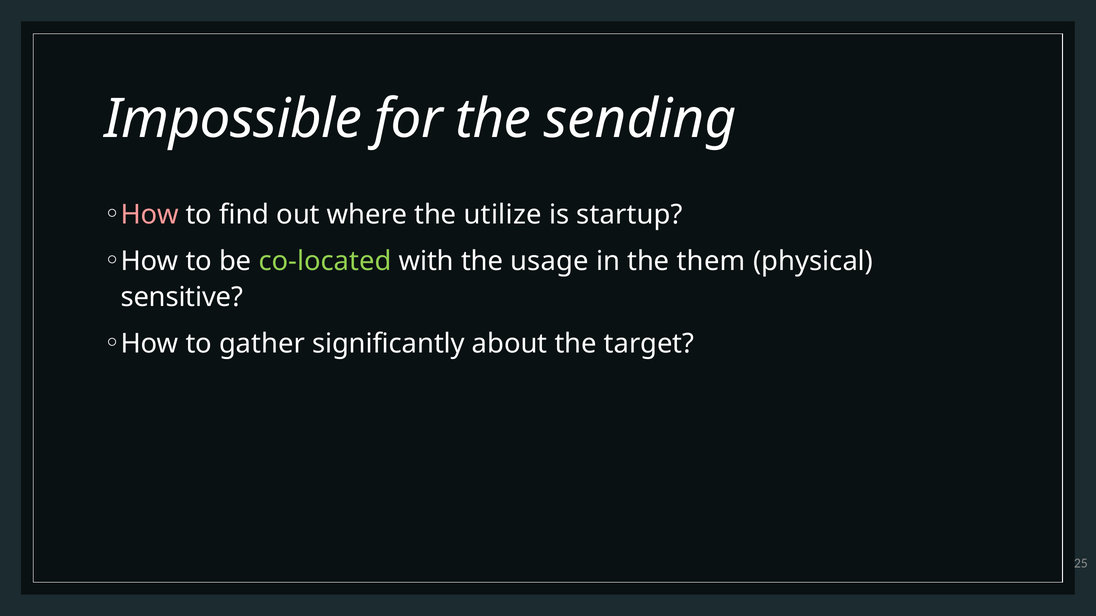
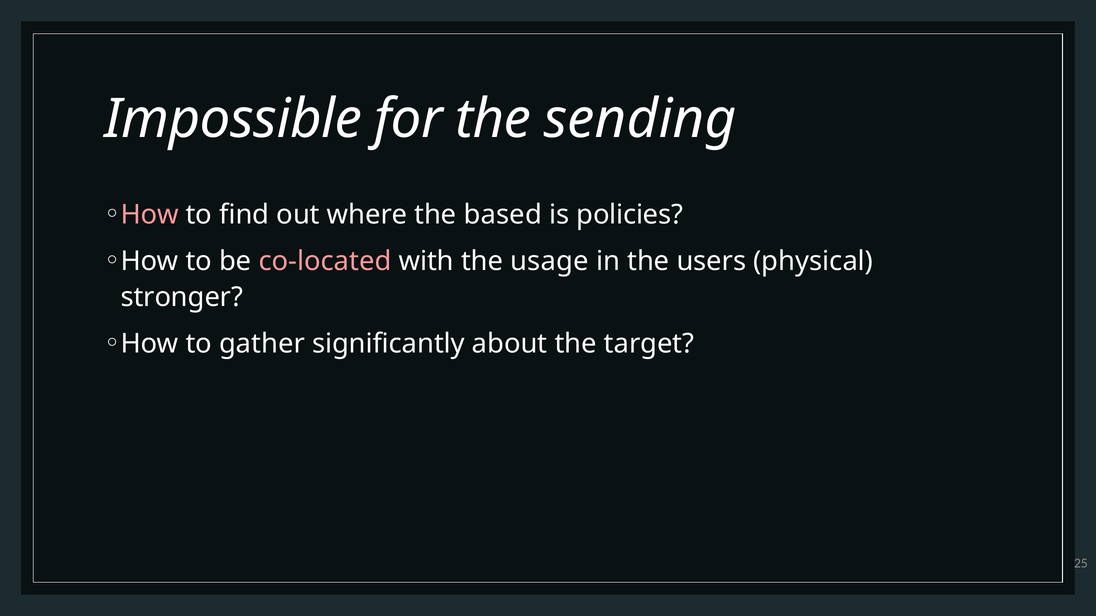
utilize: utilize -> based (503, 215)
startup: startup -> policies (630, 215)
co-located colour: light green -> pink (325, 261)
them: them -> users (711, 261)
sensitive: sensitive -> stronger (182, 297)
